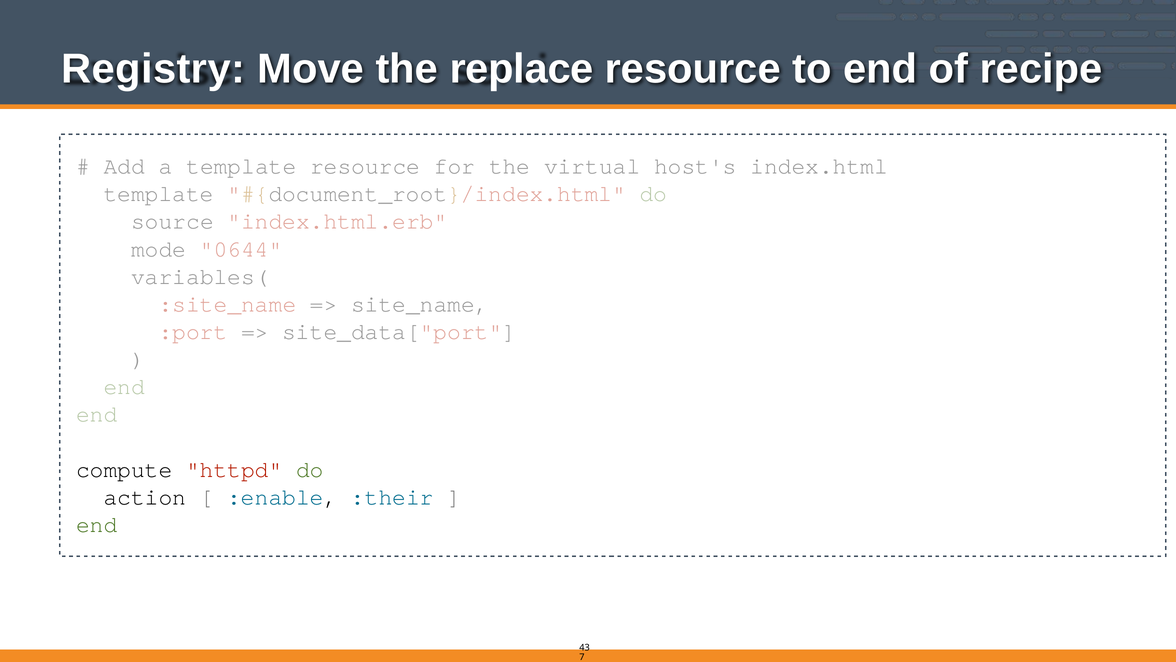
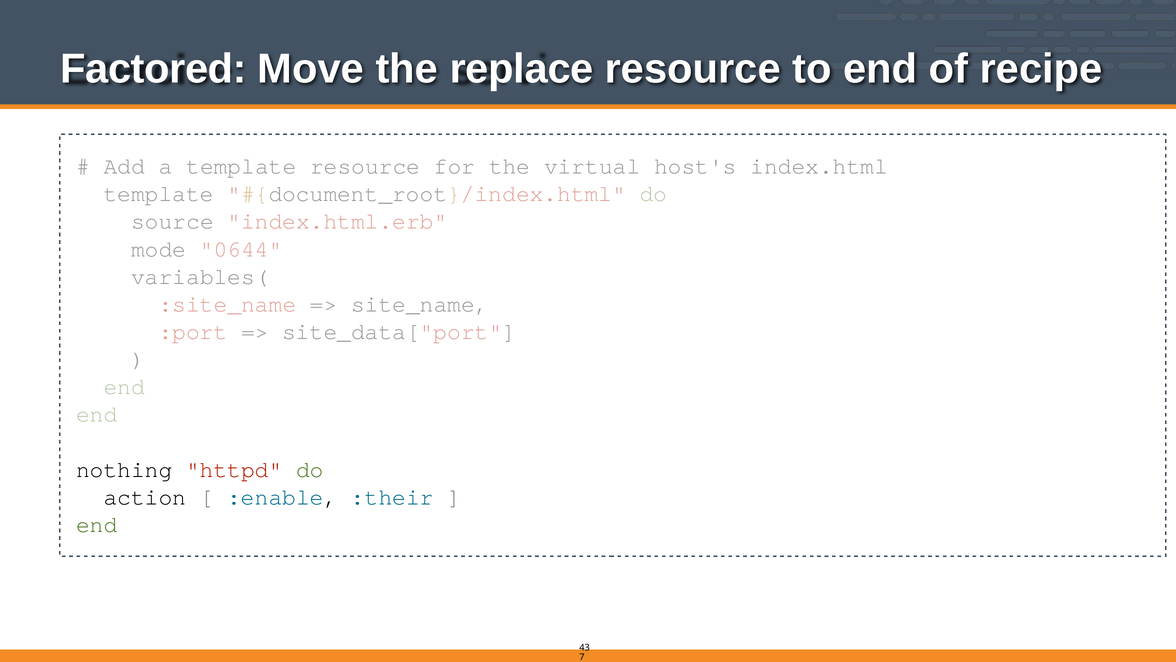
Registry: Registry -> Factored (154, 69)
compute: compute -> nothing (124, 469)
